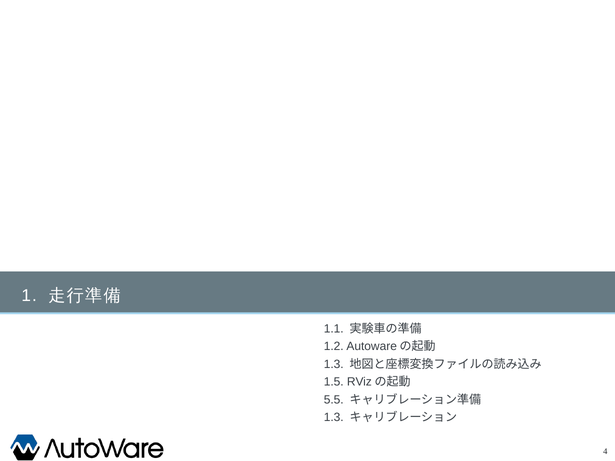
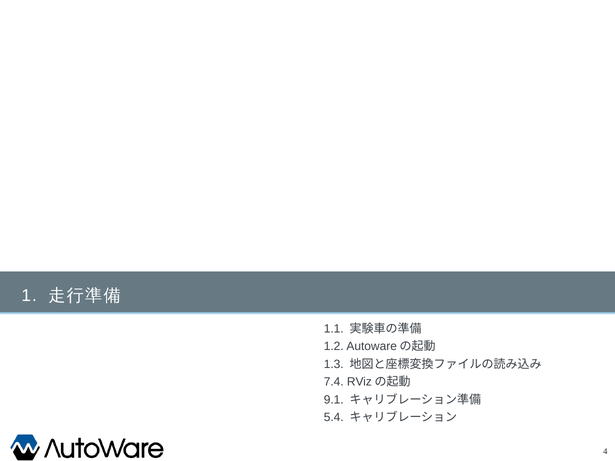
1.5: 1.5 -> 7.4 (334, 382)
5.5: 5.5 -> 9.1 (334, 400)
1.3: 1.3 -> 5.4 (334, 418)
